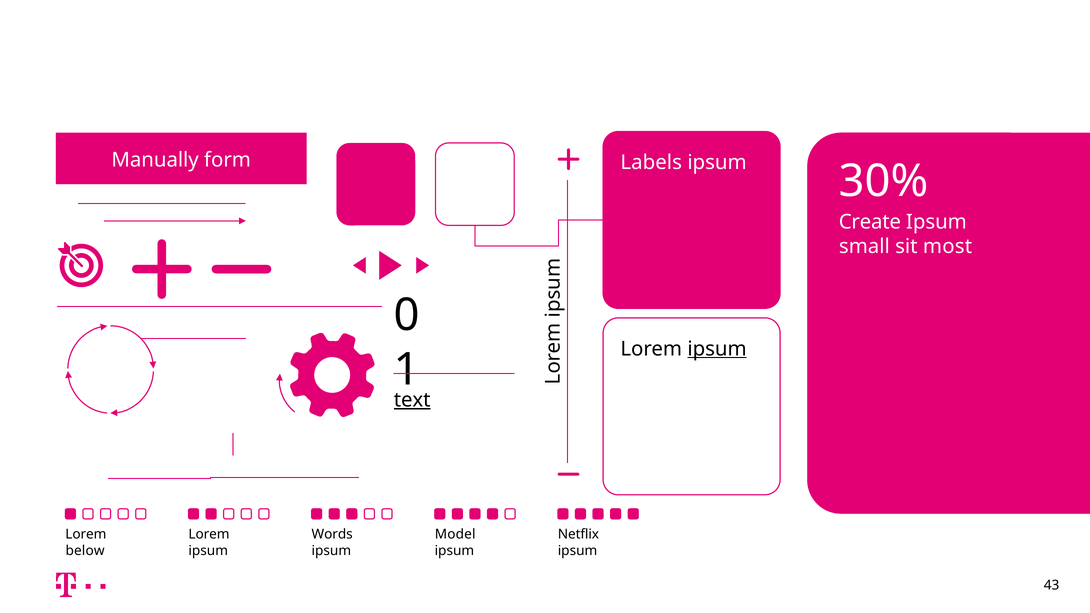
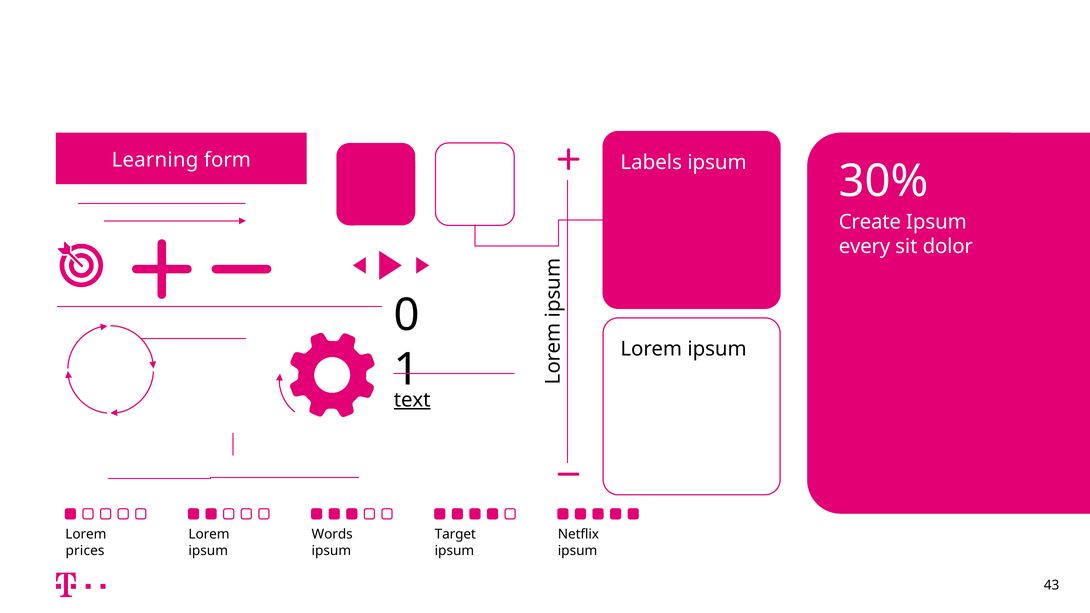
Manually: Manually -> Learning (155, 160)
small: small -> every (865, 247)
most: most -> dolor (948, 247)
ipsum underline: present -> none (717, 349)
Model: Model -> Target (455, 535)
below: below -> prices (85, 551)
